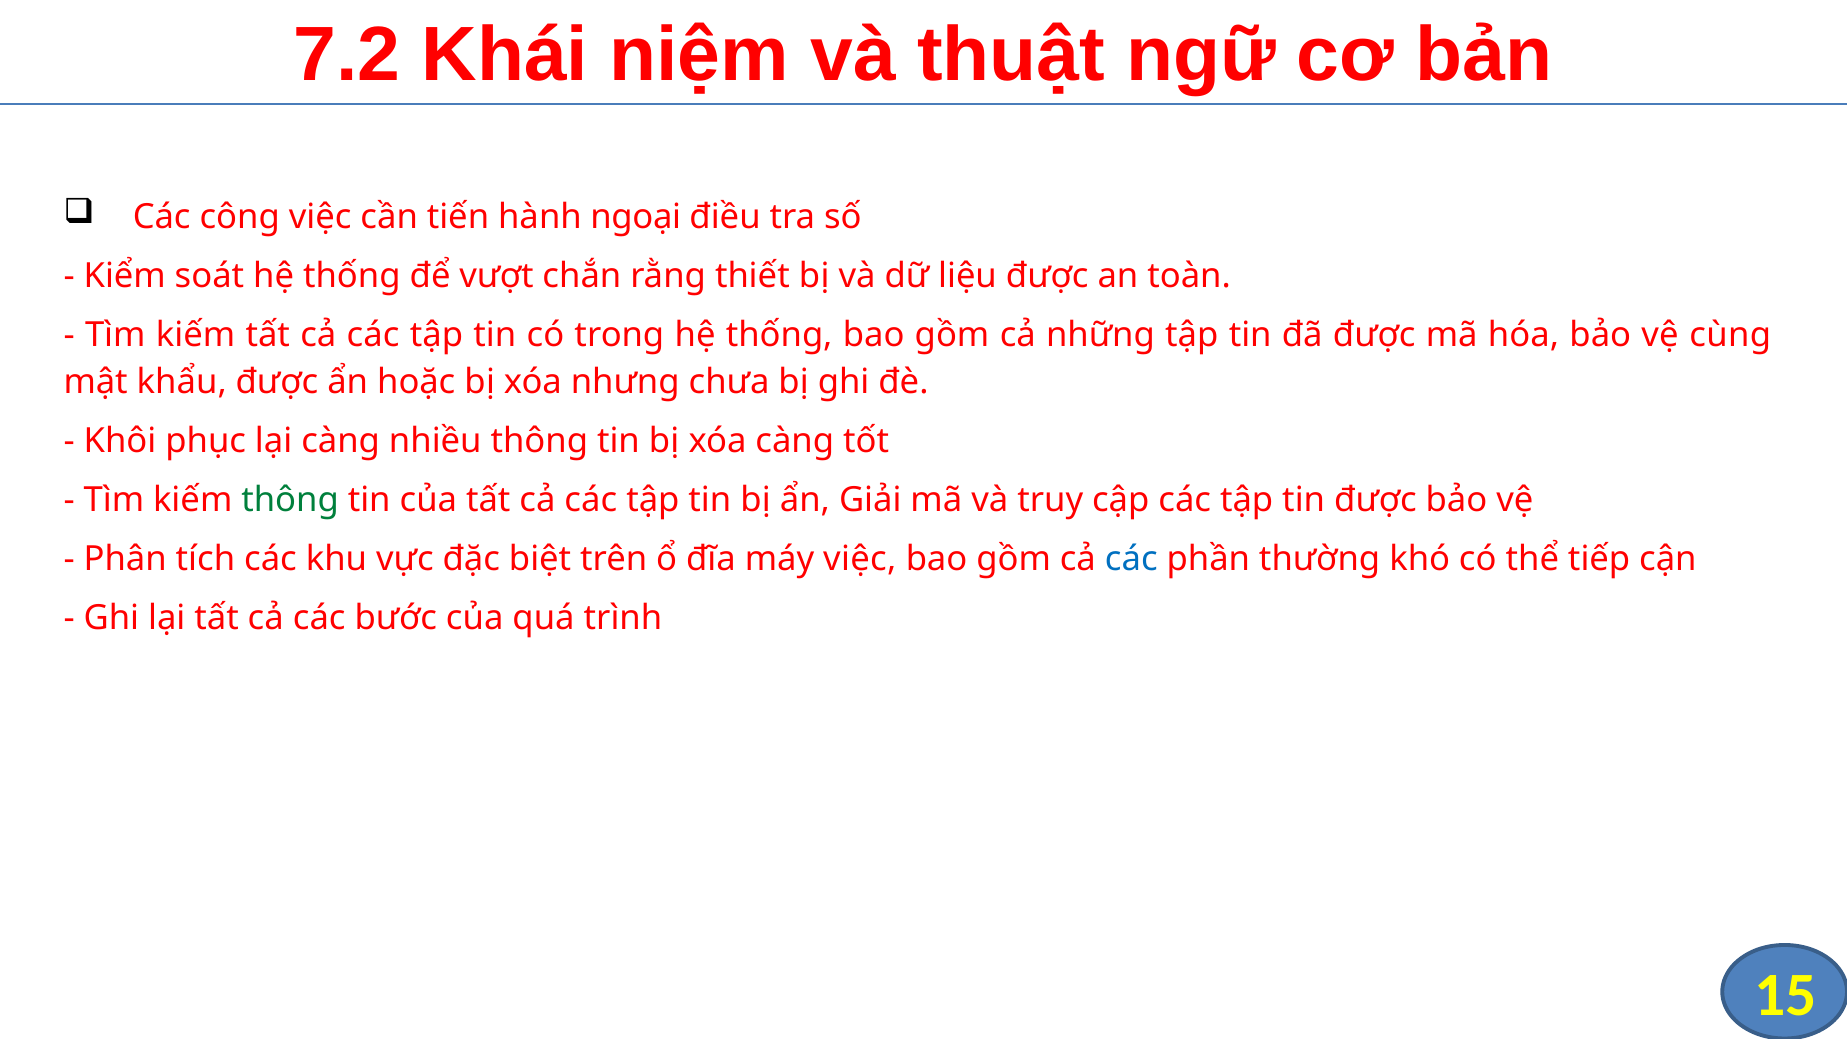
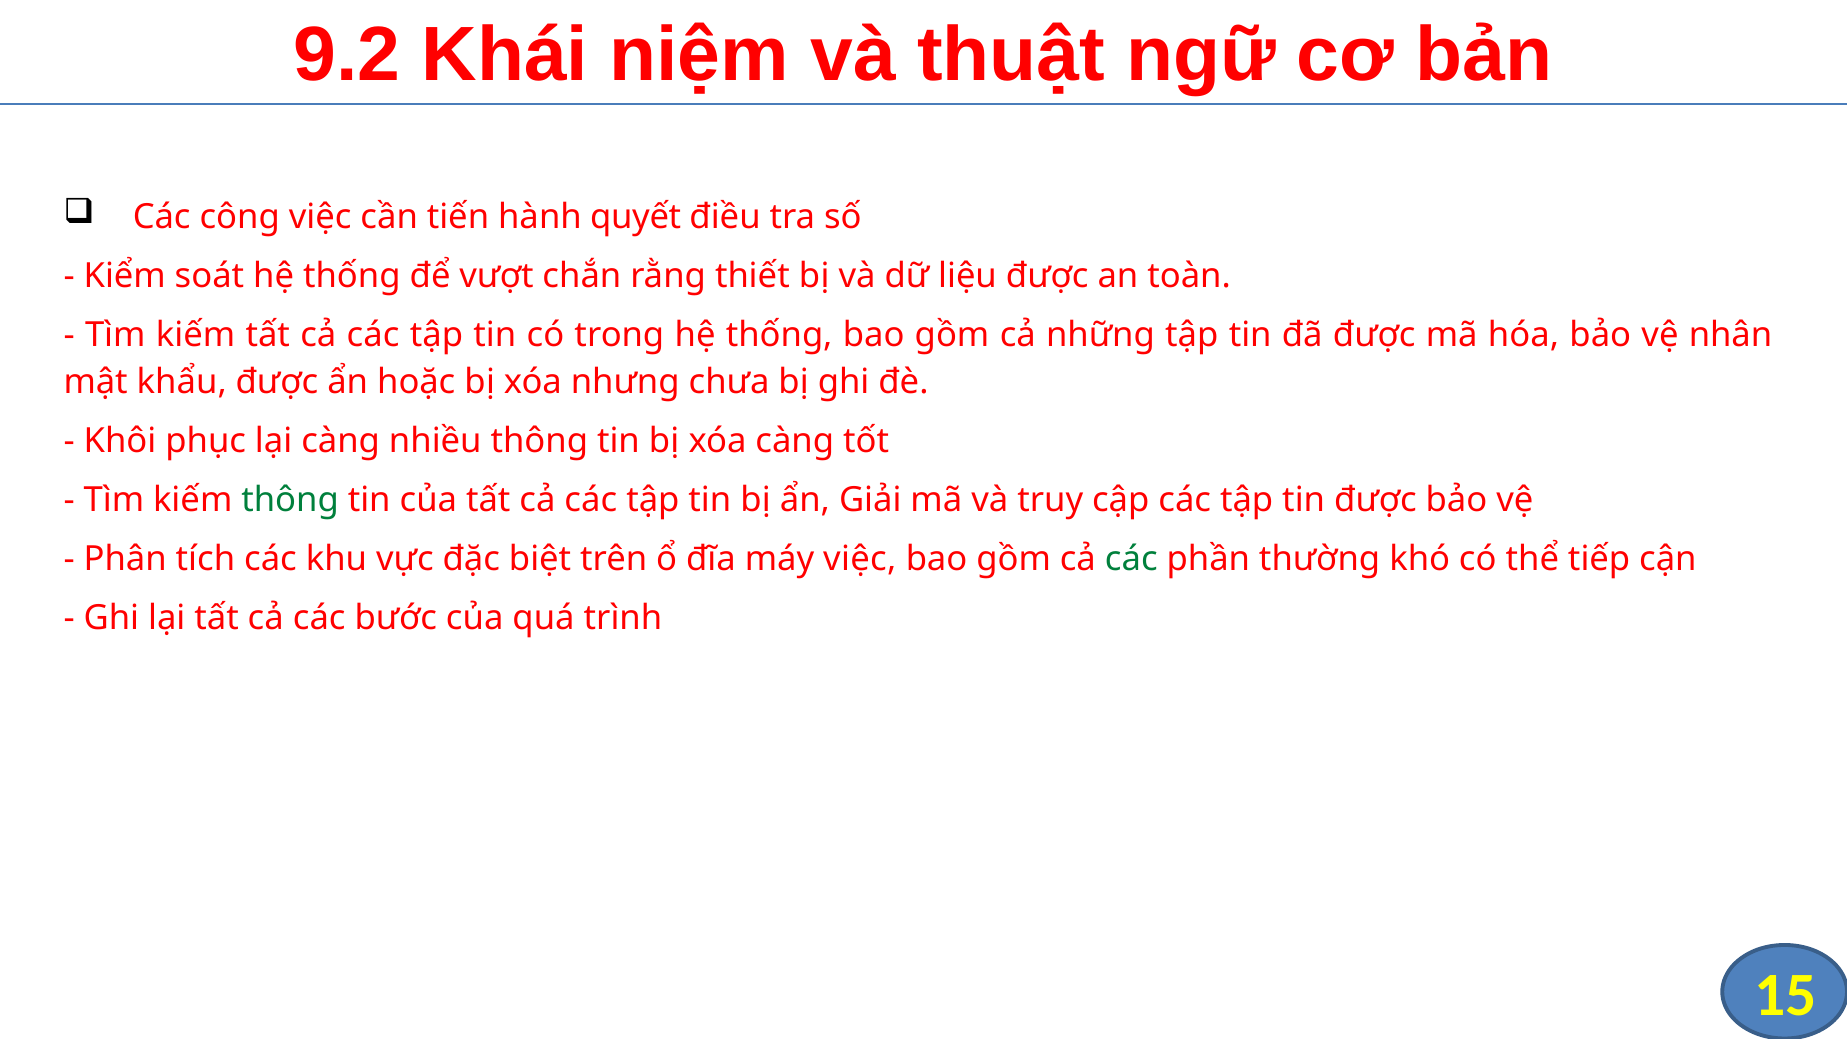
7.2: 7.2 -> 9.2 (347, 55)
ngoại: ngoại -> quyết (636, 217)
cùng: cùng -> nhân (1730, 335)
các colour: blue -> green (1131, 559)
